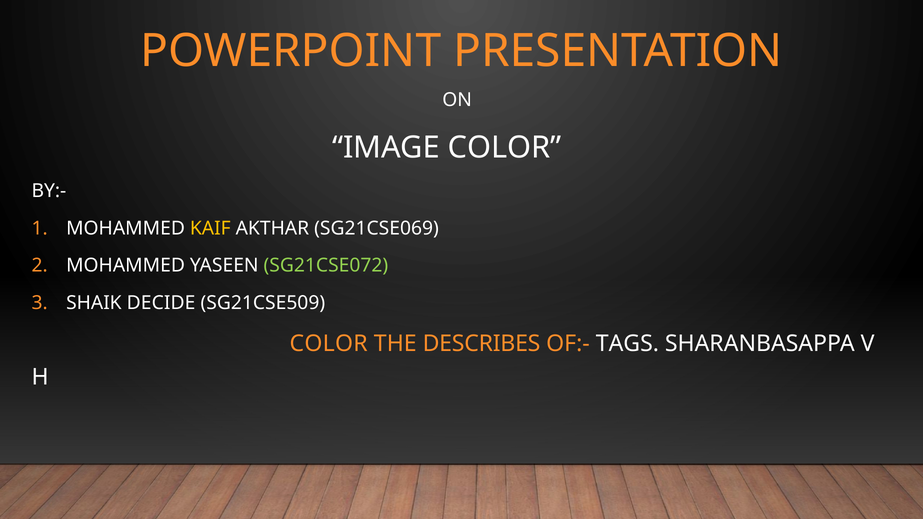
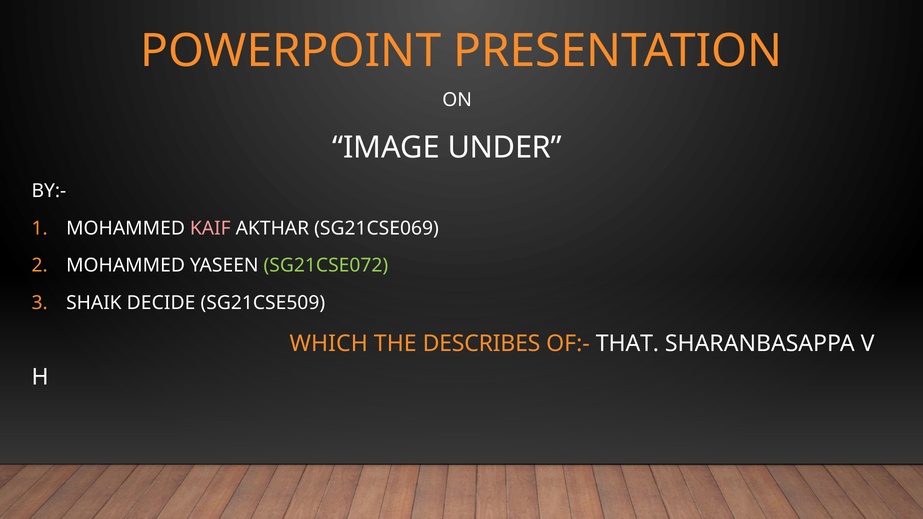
IMAGE COLOR: COLOR -> UNDER (505, 148)
KAIF colour: yellow -> pink (210, 228)
COLOR: COLOR -> WHICH (329, 344)
TAGS: TAGS -> THAT (627, 344)
